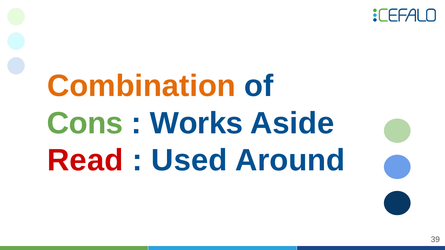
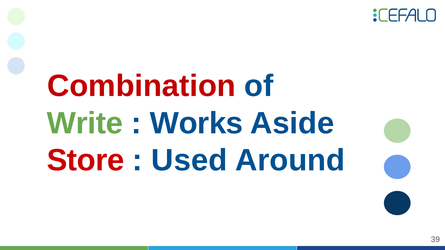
Combination colour: orange -> red (141, 86)
Cons: Cons -> Write (85, 123)
Read: Read -> Store (86, 160)
